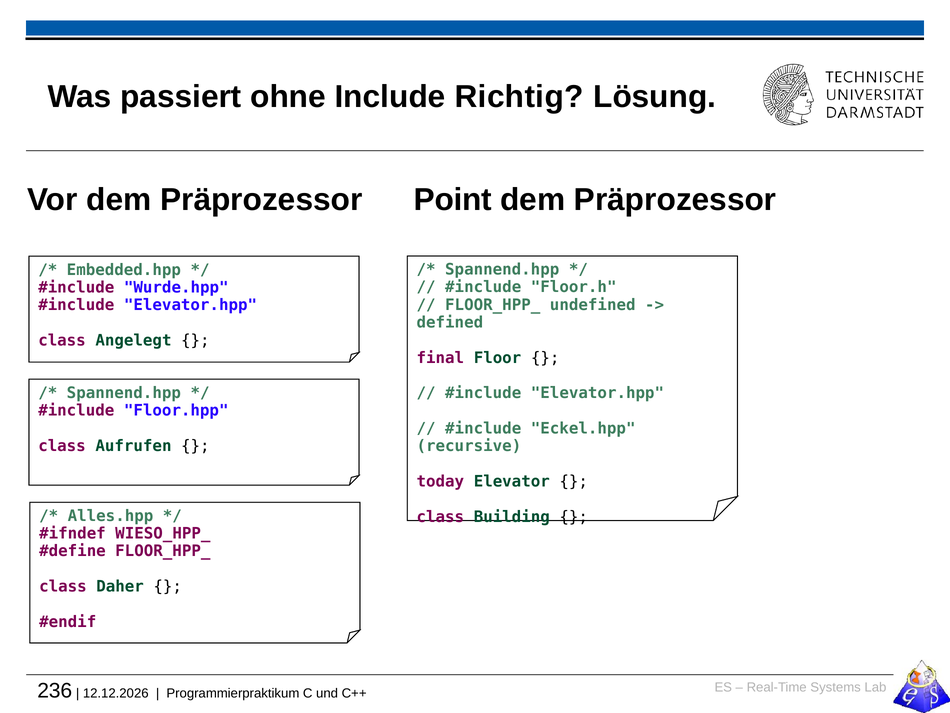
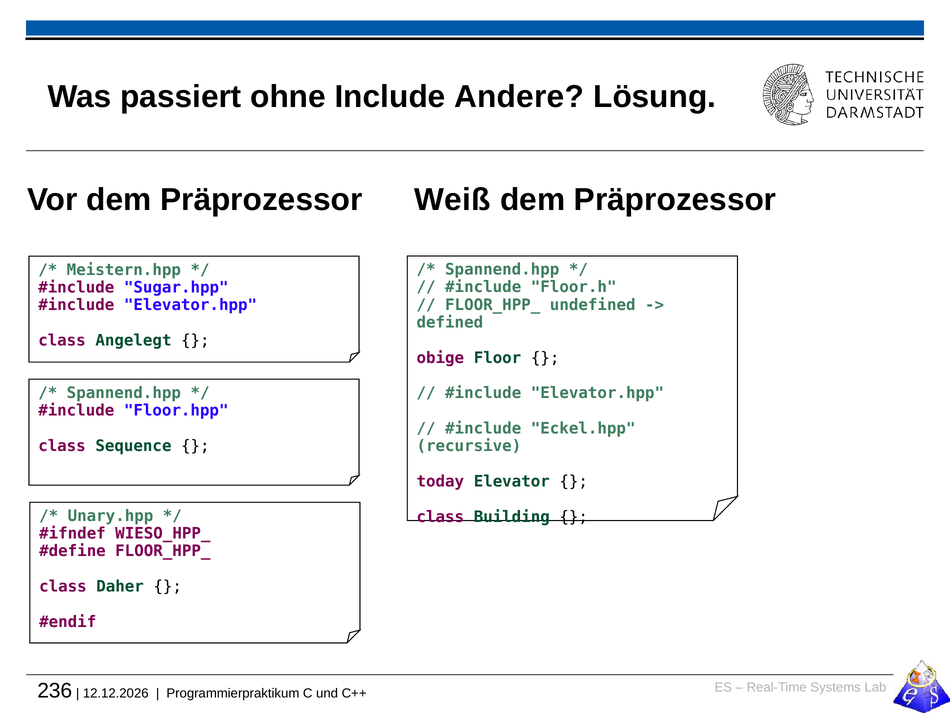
Richtig: Richtig -> Andere (519, 97)
Point: Point -> Weiß (452, 200)
Embedded.hpp: Embedded.hpp -> Meistern.hpp (124, 270)
Wurde.hpp: Wurde.hpp -> Sugar.hpp (176, 287)
final: final -> obige (440, 358)
Aufrufen: Aufrufen -> Sequence (133, 446)
Alles.hpp: Alles.hpp -> Unary.hpp (110, 516)
